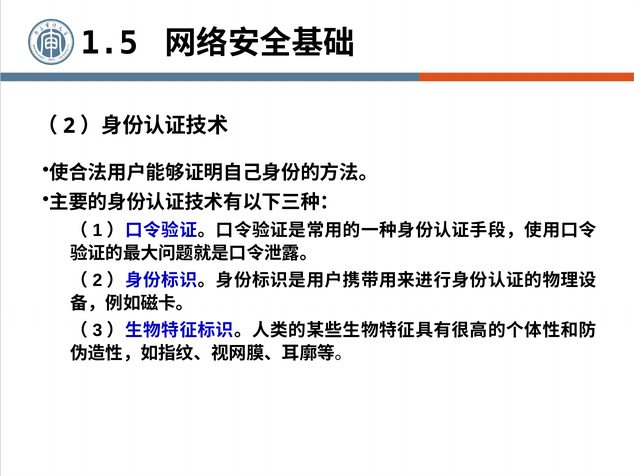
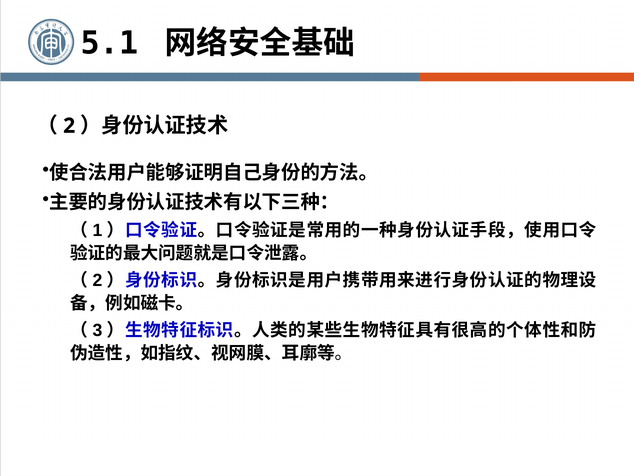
1.5: 1.5 -> 5.1 (110, 43)
